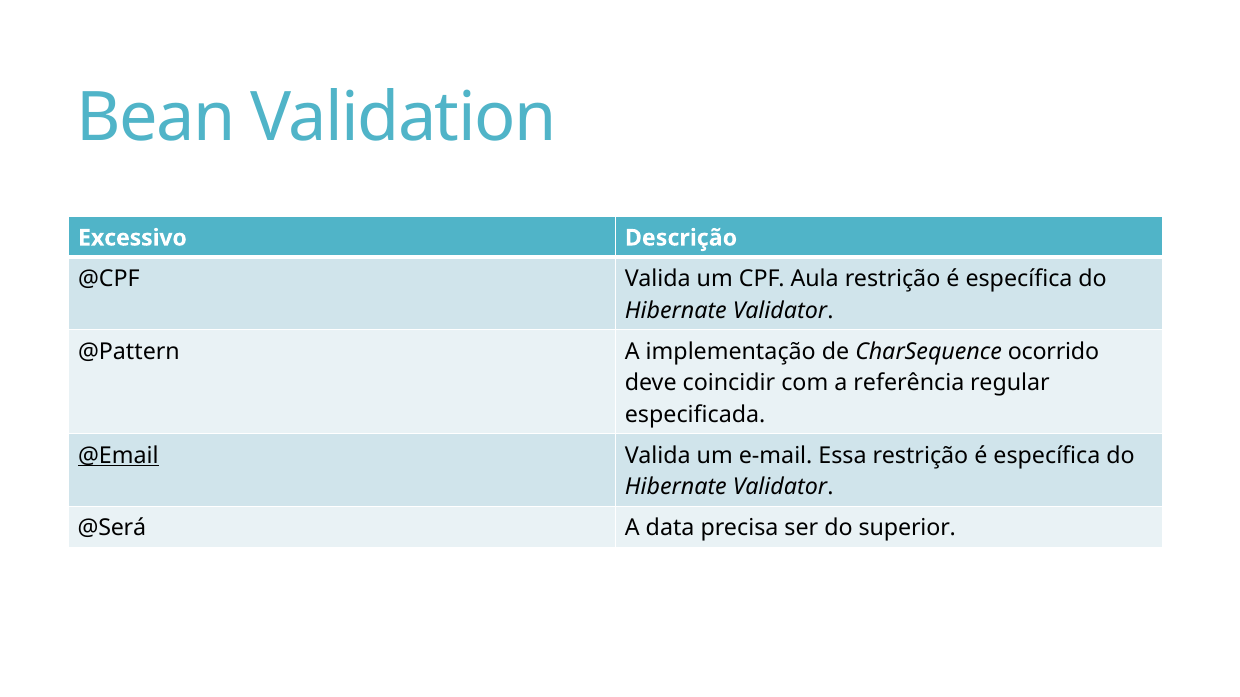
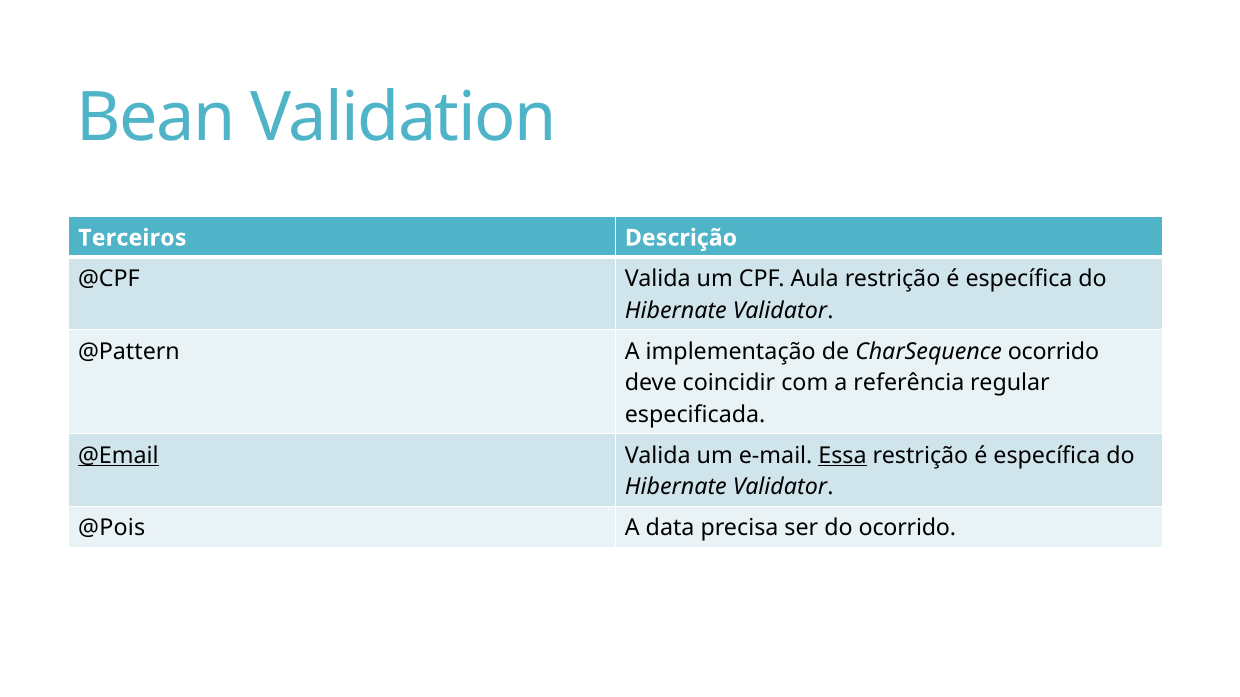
Excessivo: Excessivo -> Terceiros (132, 238)
Essa underline: none -> present (843, 456)
@Será: @Será -> @Pois (112, 528)
do superior: superior -> ocorrido (907, 528)
